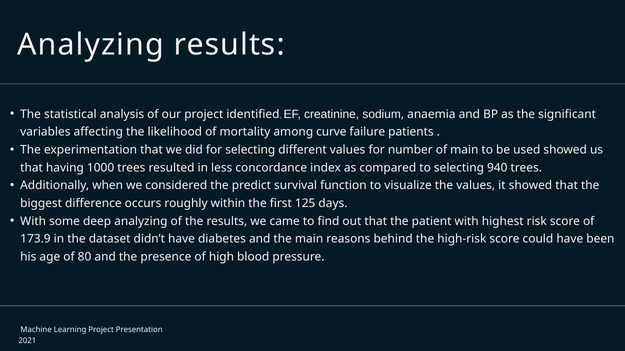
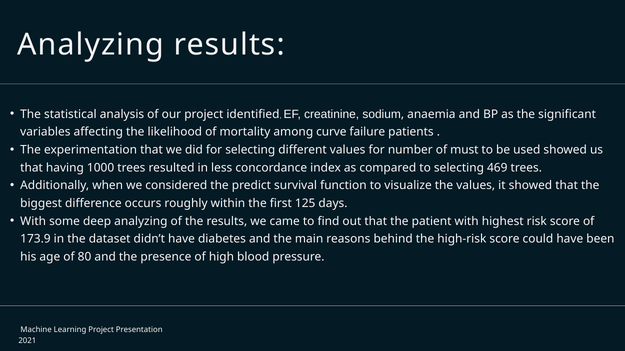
of main: main -> must (464, 150)
940: 940 -> 469 (497, 168)
